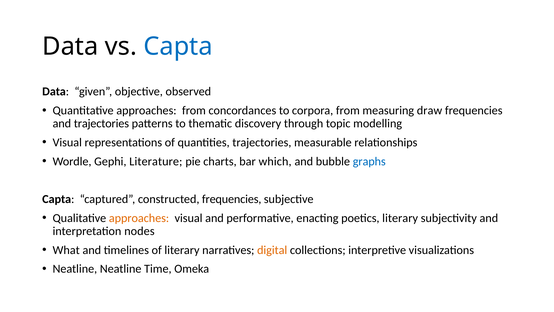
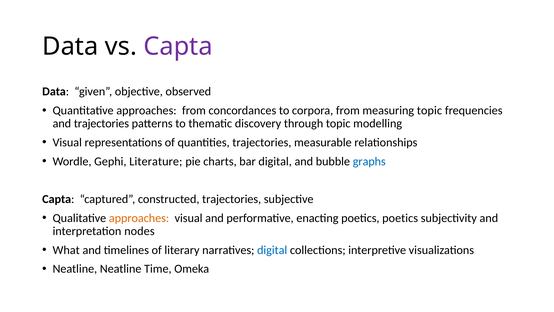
Capta colour: blue -> purple (178, 47)
measuring draw: draw -> topic (429, 110)
bar which: which -> digital (275, 161)
constructed frequencies: frequencies -> trajectories (232, 199)
poetics literary: literary -> poetics (400, 218)
digital colour: orange -> blue (272, 250)
